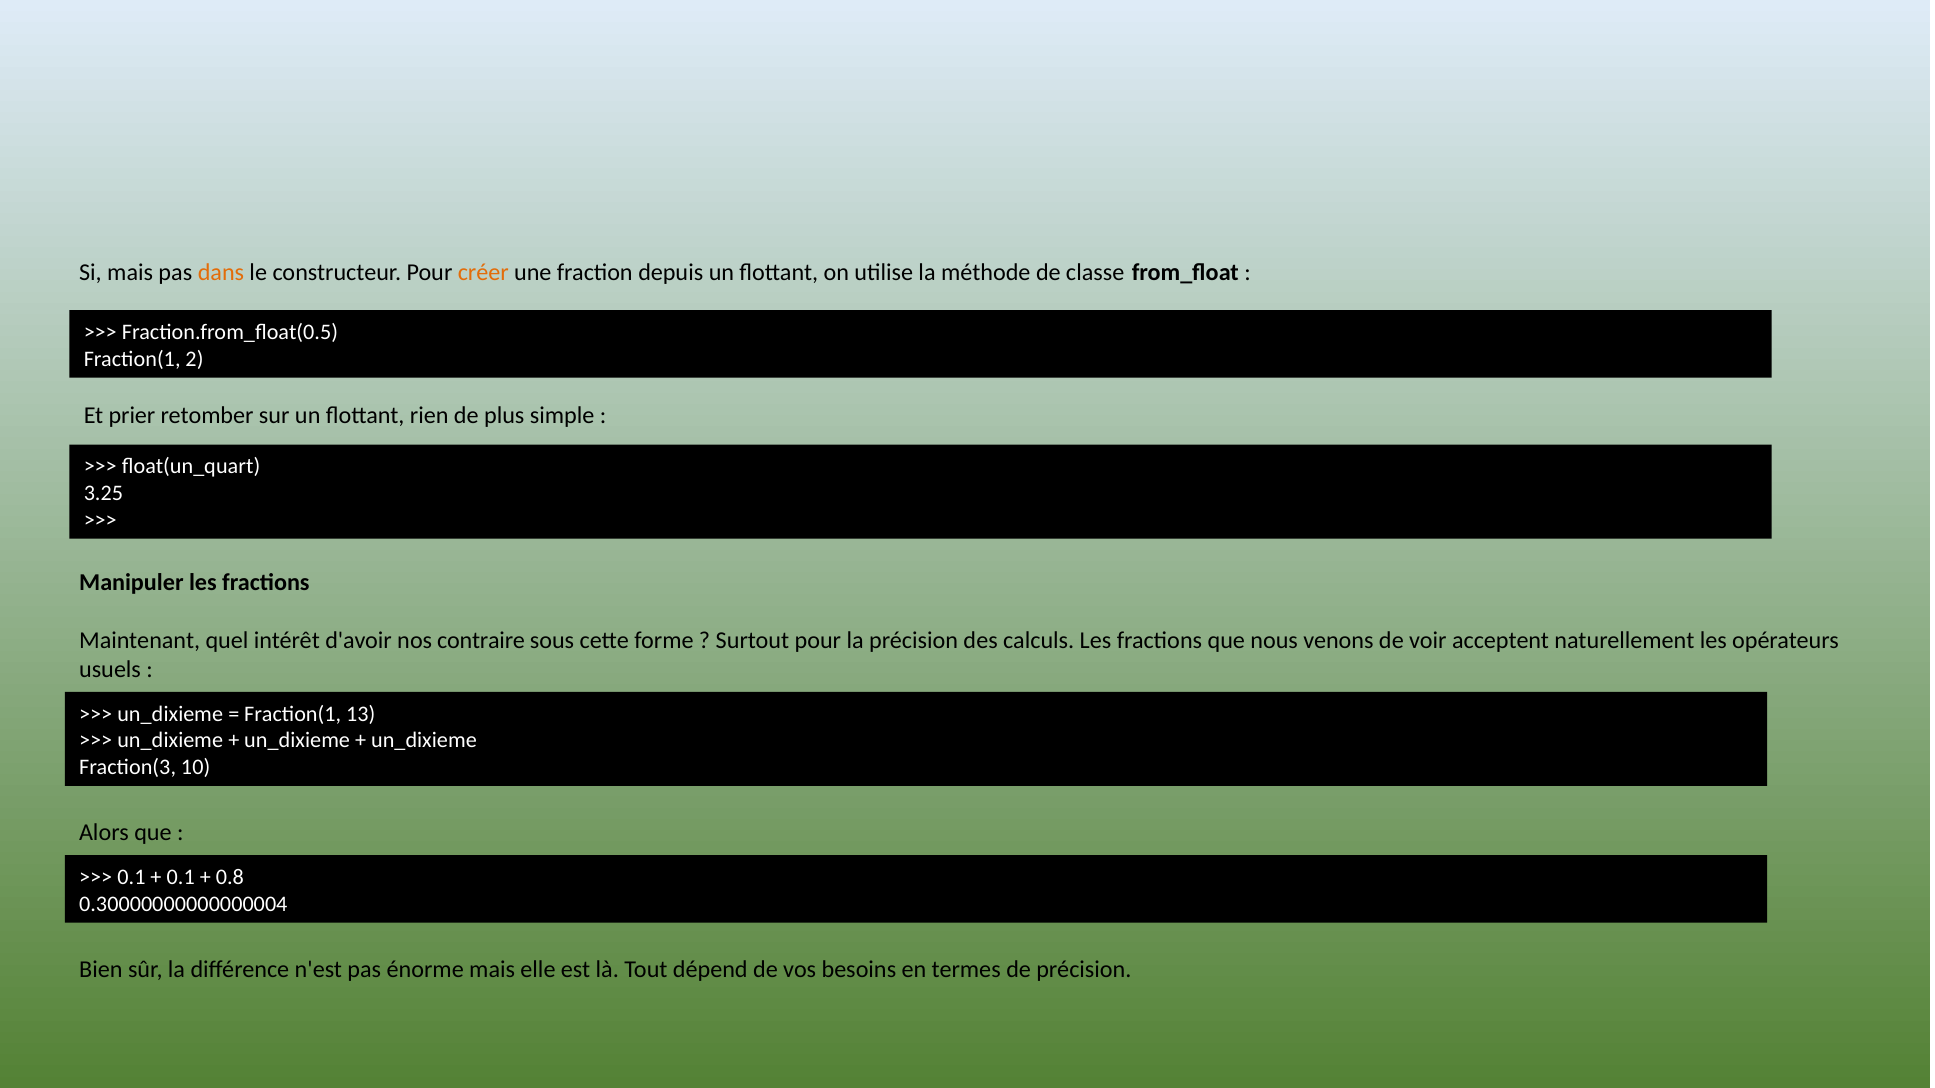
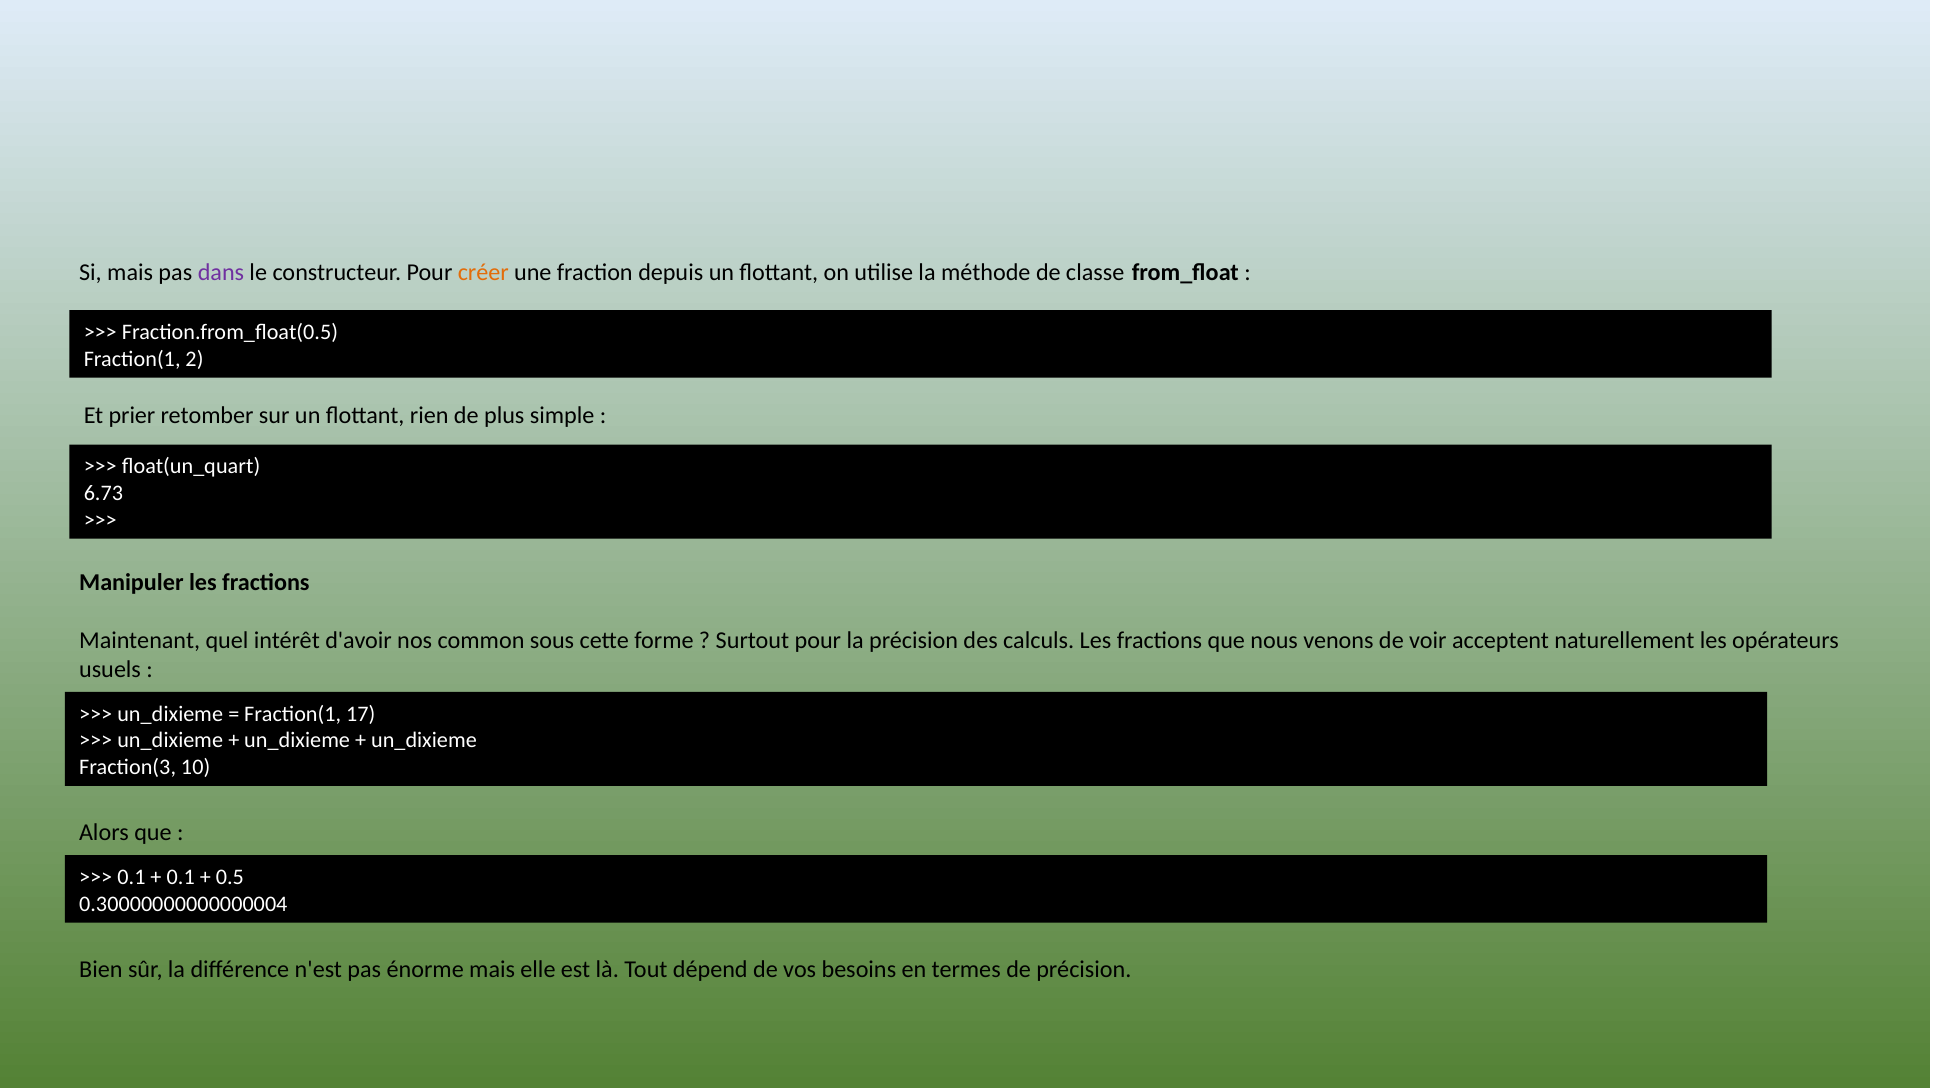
dans colour: orange -> purple (221, 273)
3.25: 3.25 -> 6.73 (103, 493)
contraire: contraire -> common (481, 641)
13: 13 -> 17 (361, 714)
0.8: 0.8 -> 0.5 (230, 877)
